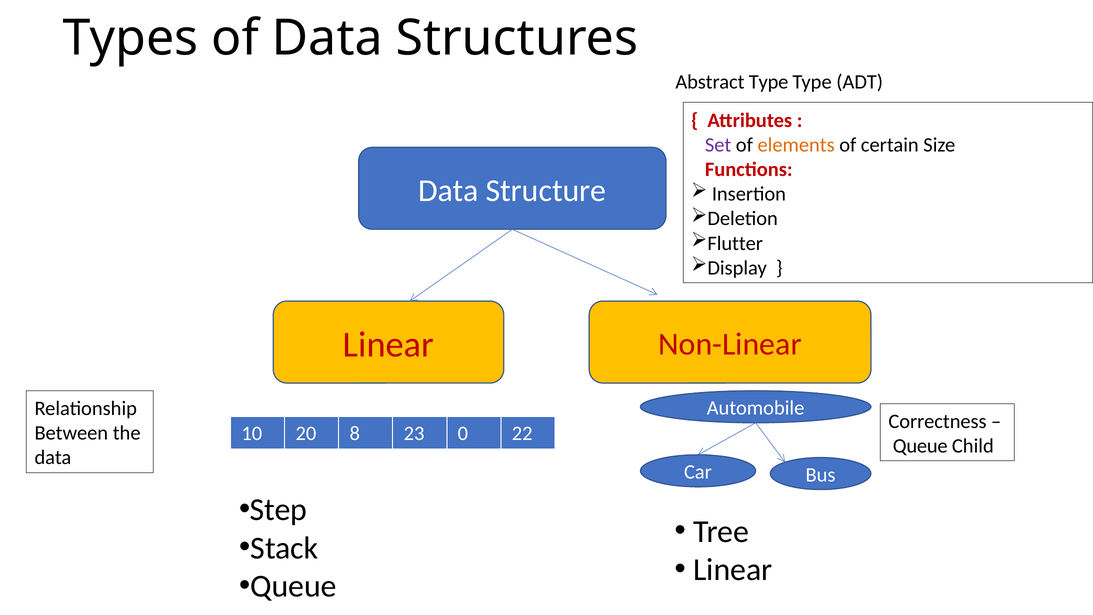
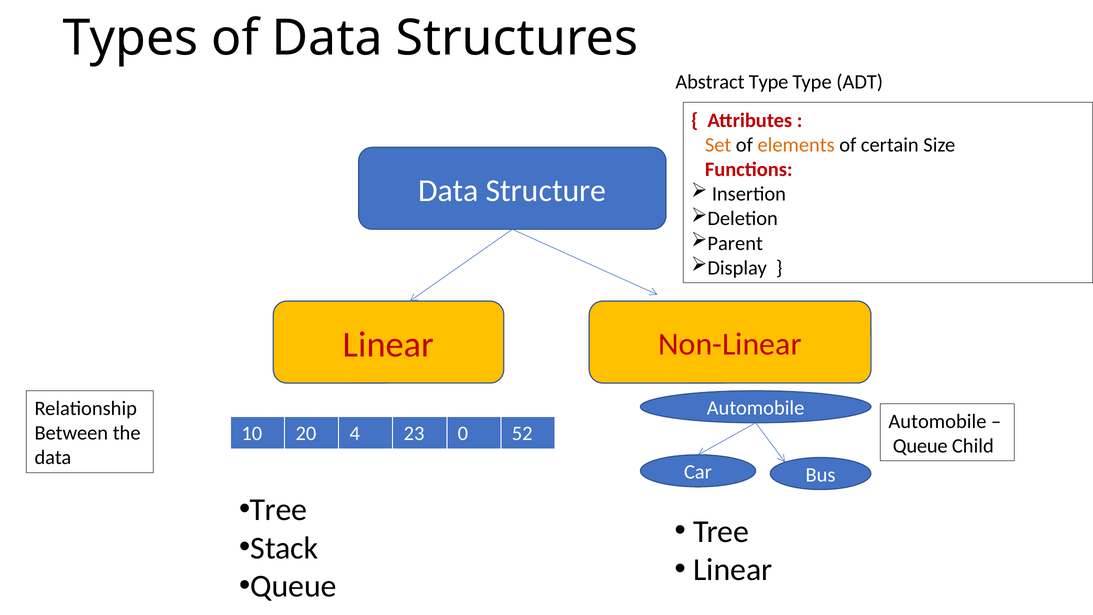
Set colour: purple -> orange (718, 145)
Flutter: Flutter -> Parent (735, 243)
Correctness: Correctness -> Automobile (937, 421)
8: 8 -> 4 (355, 433)
22: 22 -> 52 (522, 433)
Step: Step -> Tree (278, 510)
